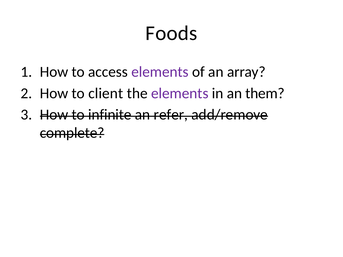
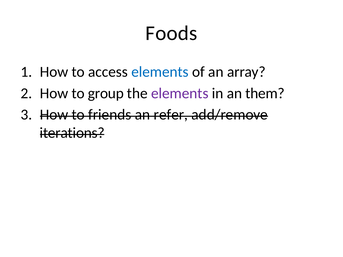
elements colour: purple -> blue (160, 72)
client: client -> group (106, 93)
infinite: infinite -> friends (110, 115)
complete: complete -> iterations (72, 133)
